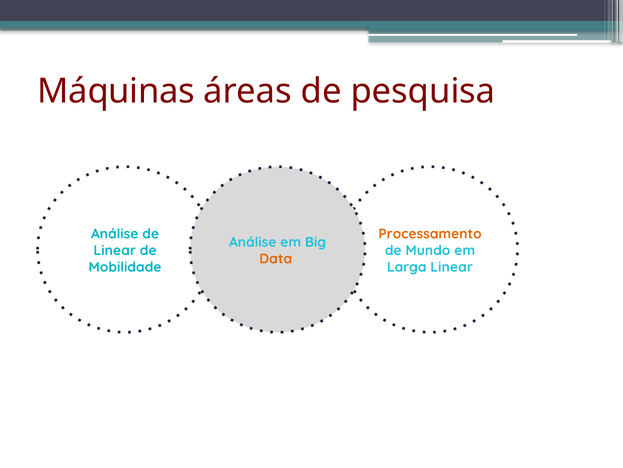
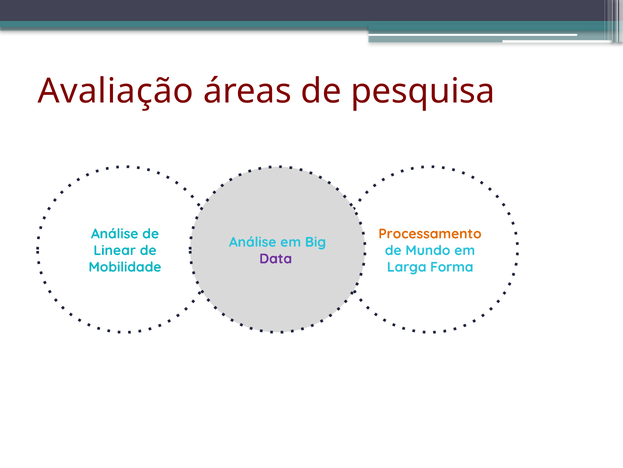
Máquinas: Máquinas -> Avaliação (116, 91)
Data colour: orange -> purple (276, 258)
Larga Linear: Linear -> Forma (452, 267)
